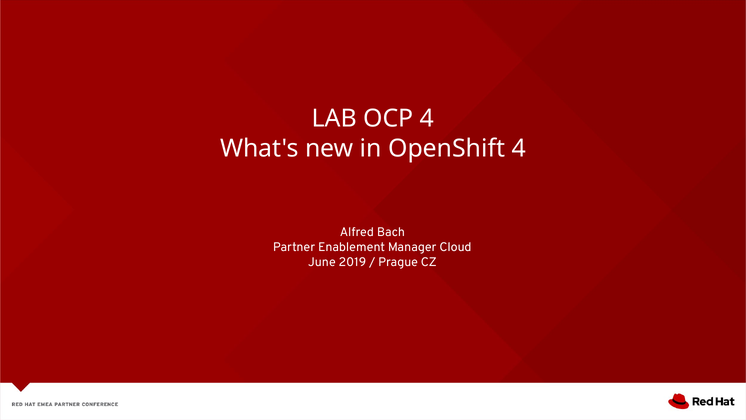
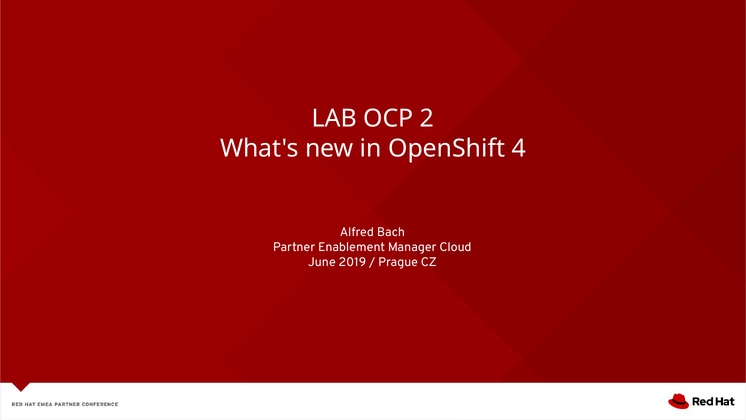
OCP 4: 4 -> 2 (427, 119)
